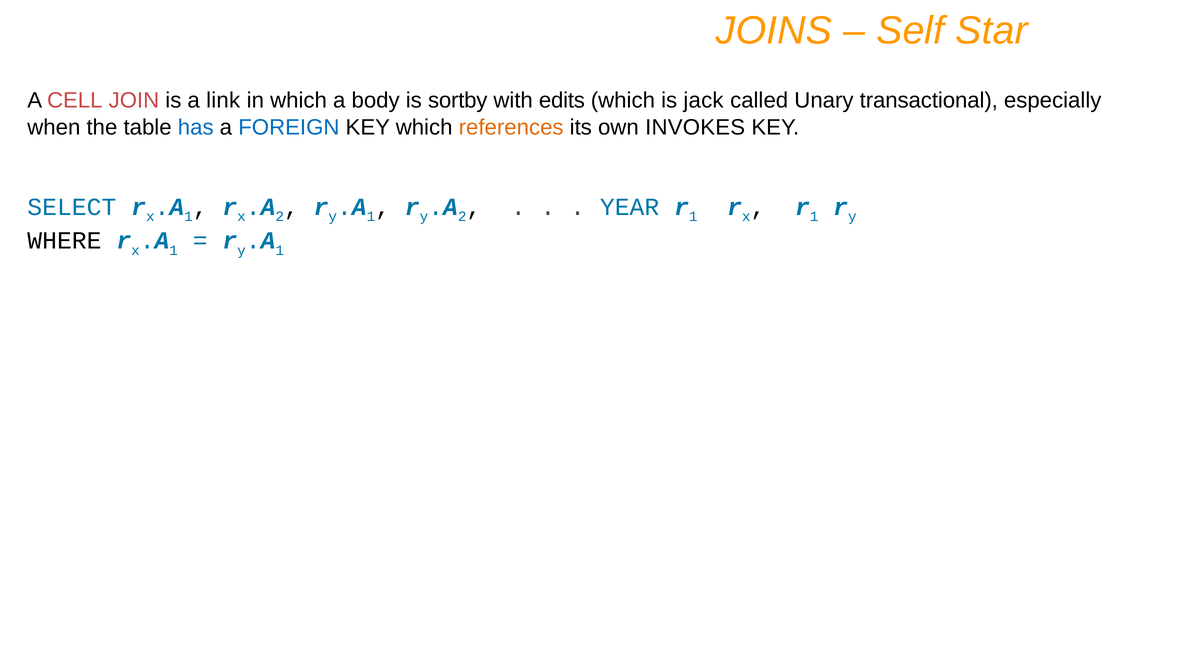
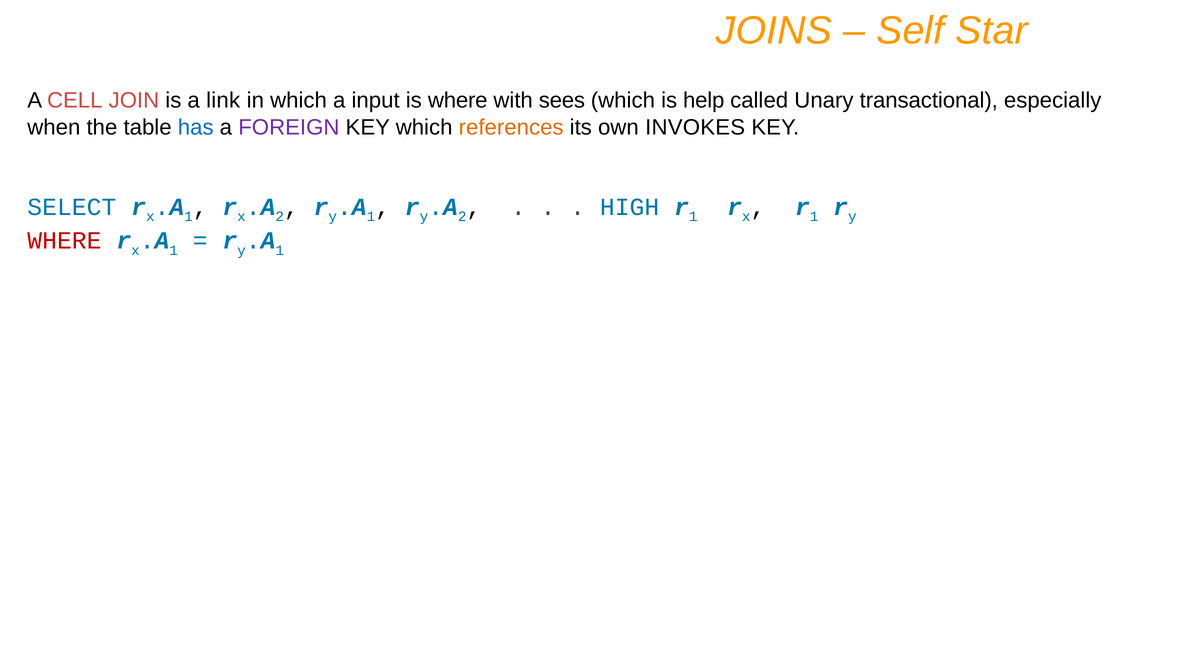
body: body -> input (376, 101)
is sortby: sortby -> where (458, 101)
edits: edits -> sees (562, 101)
jack: jack -> help (704, 101)
FOREIGN colour: blue -> purple (289, 127)
YEAR: YEAR -> HIGH (630, 207)
WHERE colour: black -> red (64, 241)
